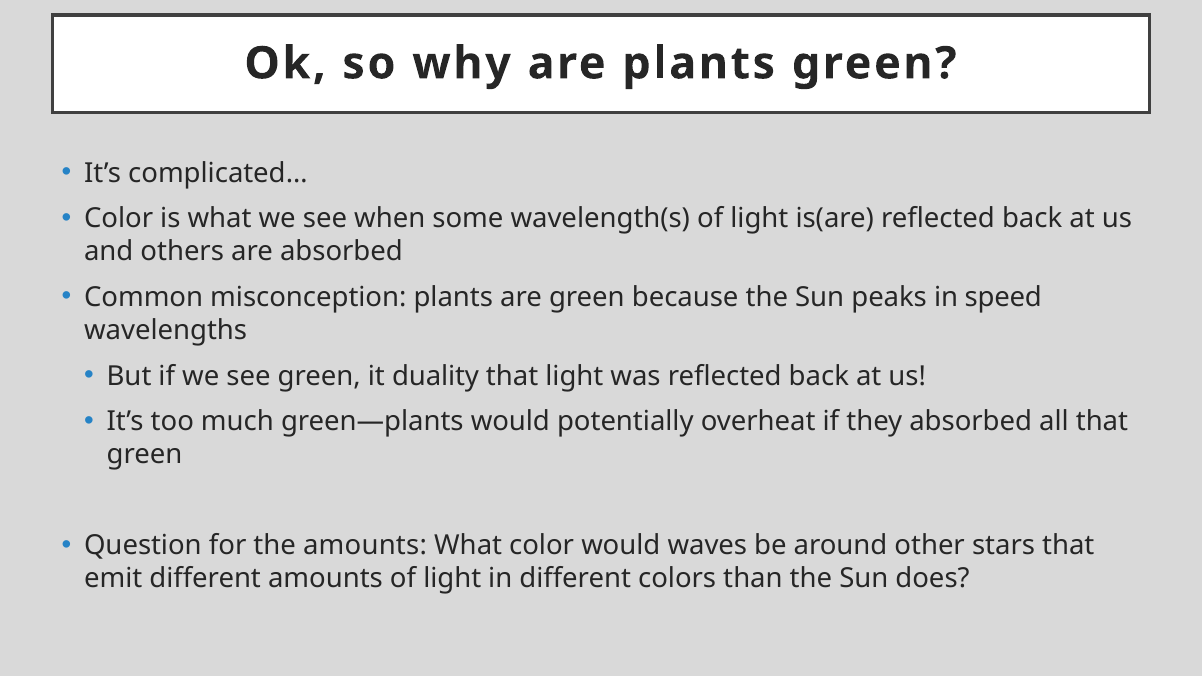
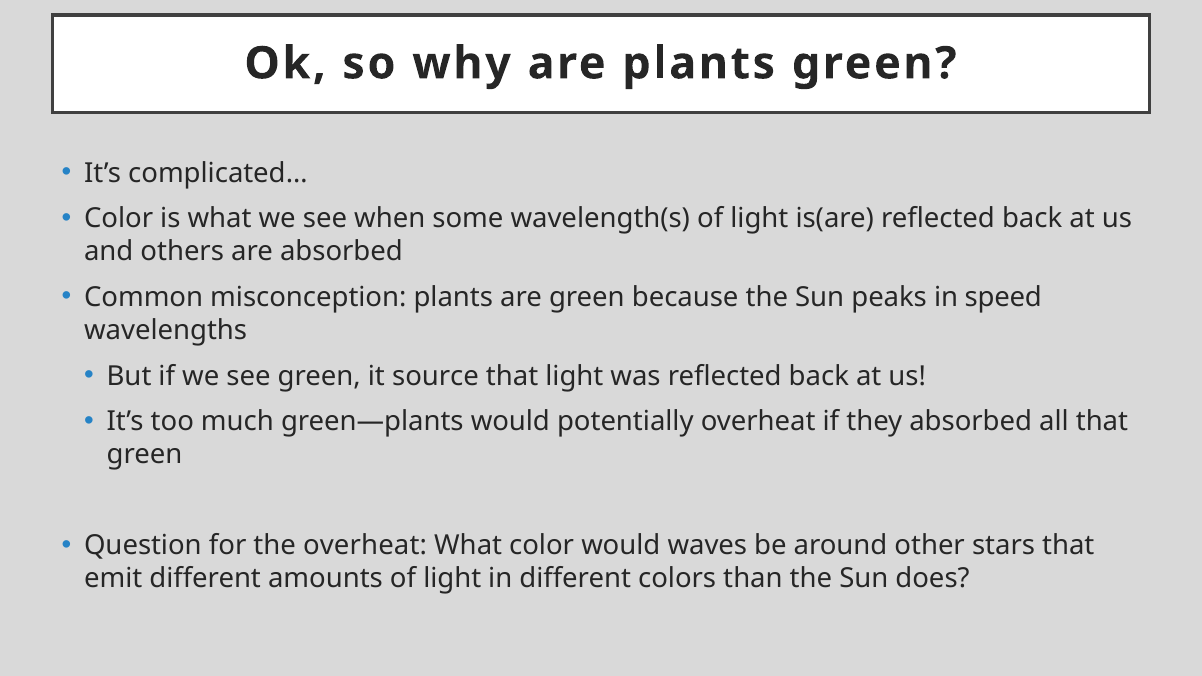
duality: duality -> source (436, 376)
the amounts: amounts -> overheat (365, 546)
